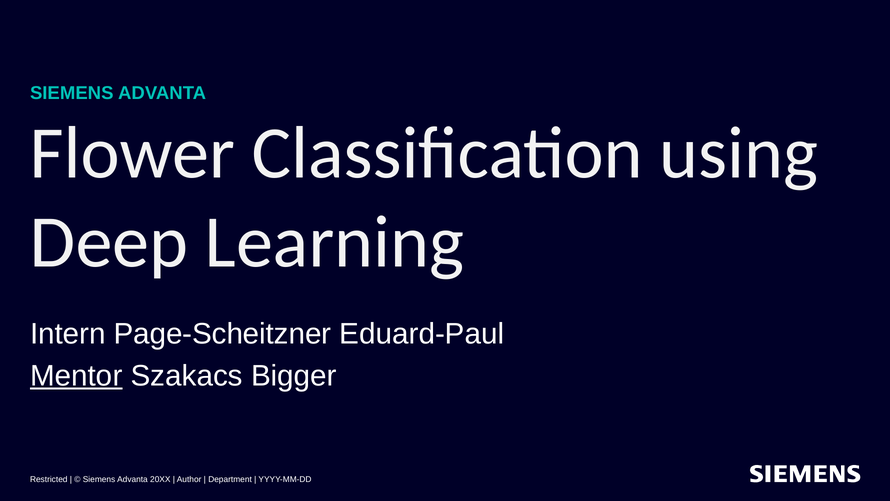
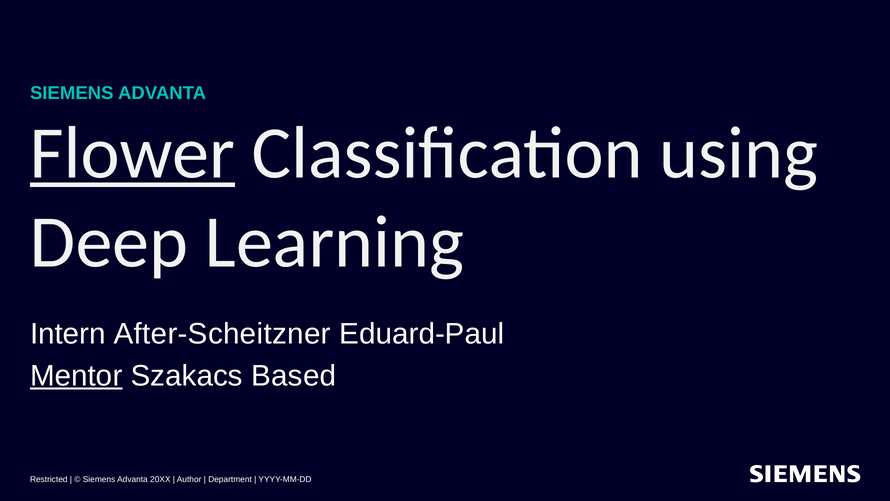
Flower underline: none -> present (132, 153)
Page-Scheitzner: Page-Scheitzner -> After-Scheitzner (222, 333)
Bigger: Bigger -> Based (294, 375)
